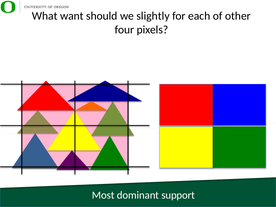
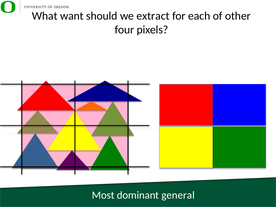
slightly: slightly -> extract (153, 16)
support: support -> general (178, 195)
